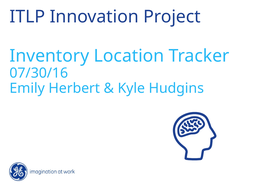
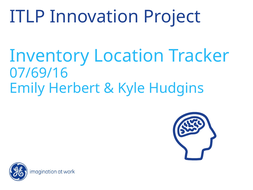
07/30/16: 07/30/16 -> 07/69/16 (39, 73)
